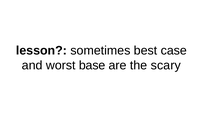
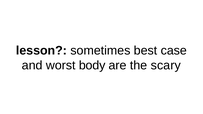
base: base -> body (92, 65)
